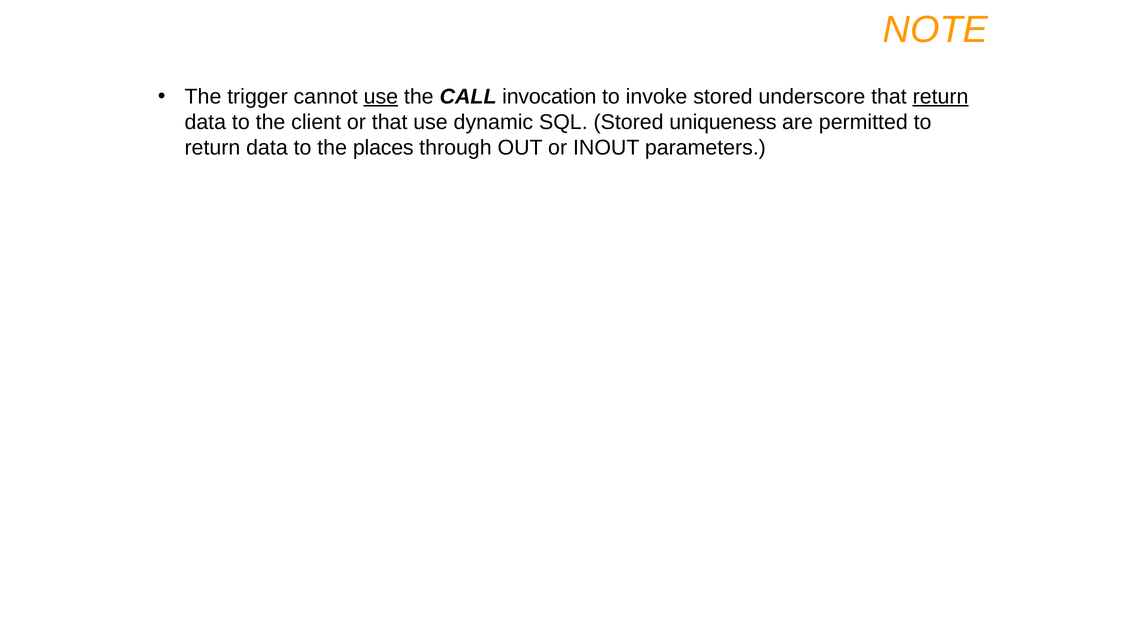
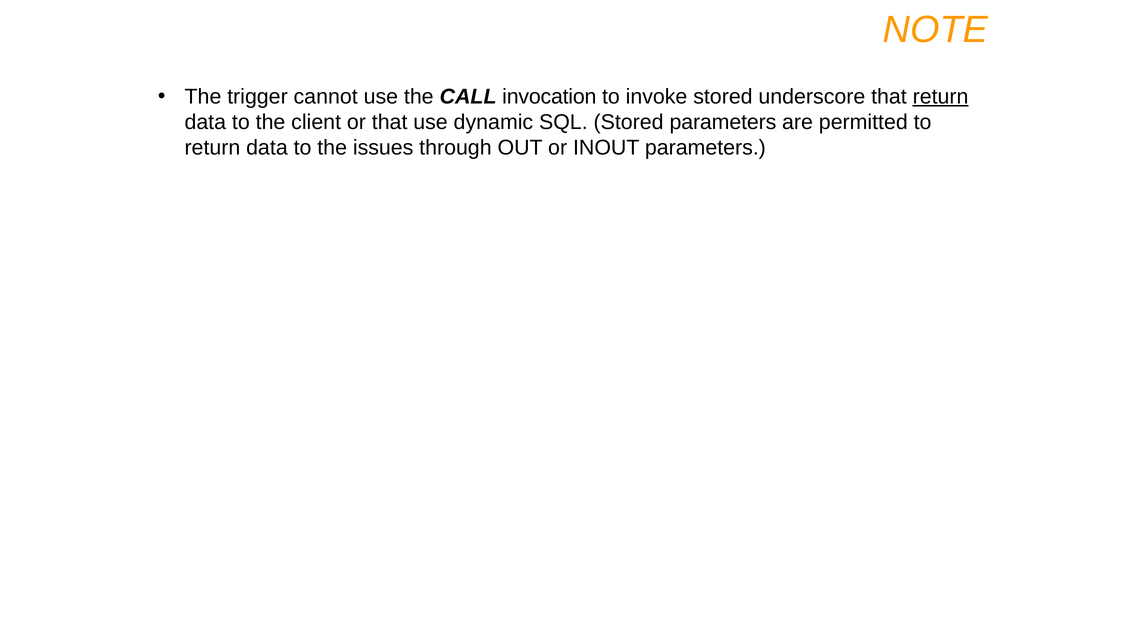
use underline: present -> none (381, 97)
Stored uniqueness: uniqueness -> parameters (723, 122)
places: places -> issues (383, 148)
